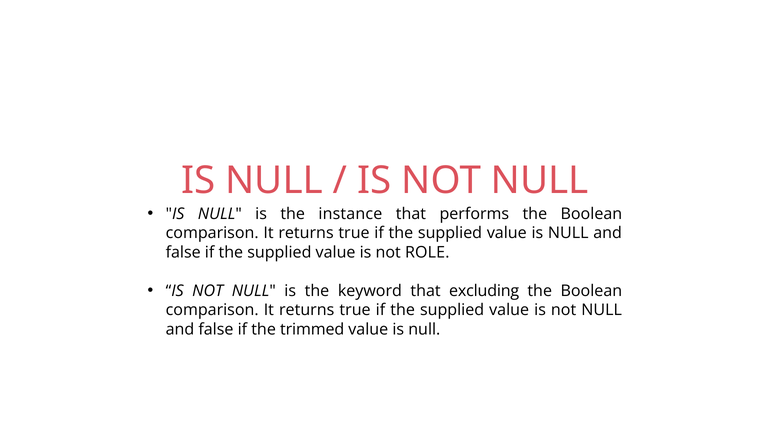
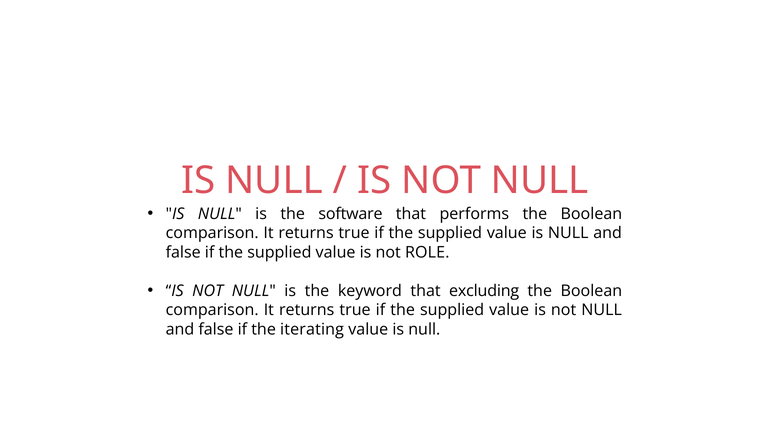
instance: instance -> software (351, 214)
trimmed: trimmed -> iterating (312, 330)
